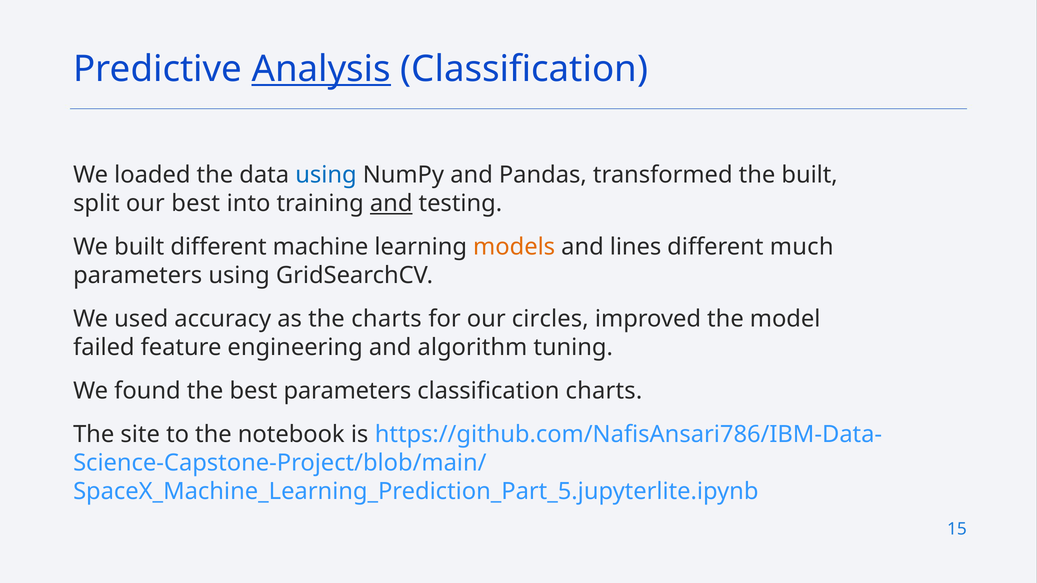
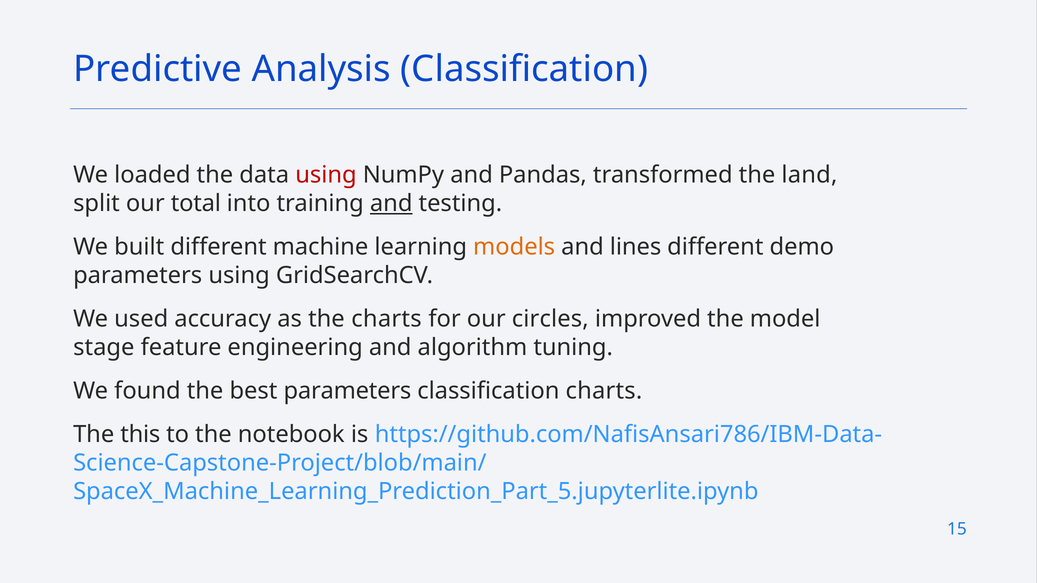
Analysis underline: present -> none (321, 69)
using colour: blue -> red (326, 175)
the built: built -> land (809, 175)
our best: best -> total (196, 203)
much: much -> demo (802, 247)
failed: failed -> stage (104, 348)
site: site -> this (140, 435)
